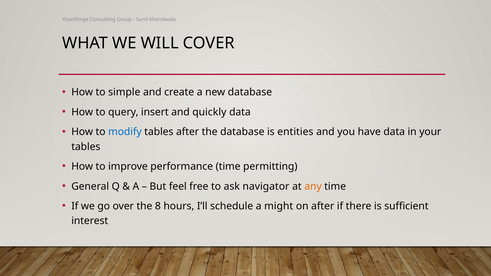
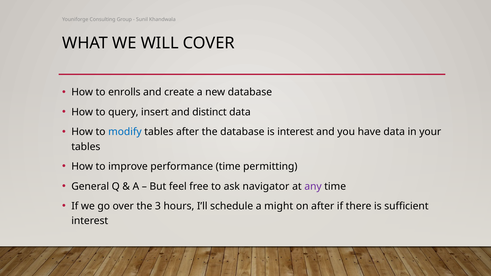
simple: simple -> enrolls (124, 92)
quickly: quickly -> distinct (209, 112)
is entities: entities -> interest (295, 132)
any colour: orange -> purple (313, 186)
8: 8 -> 3 (158, 206)
